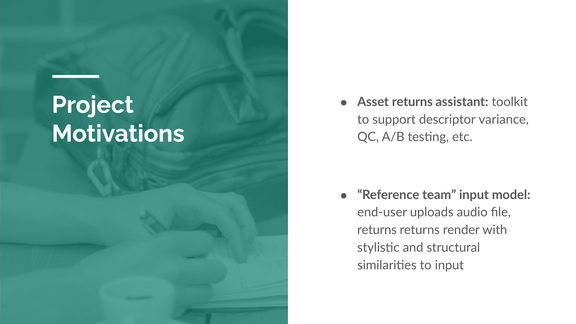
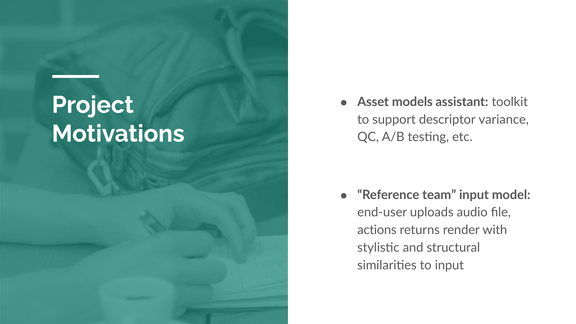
Asset returns: returns -> models (412, 102)
returns: returns -> actions (377, 230)
